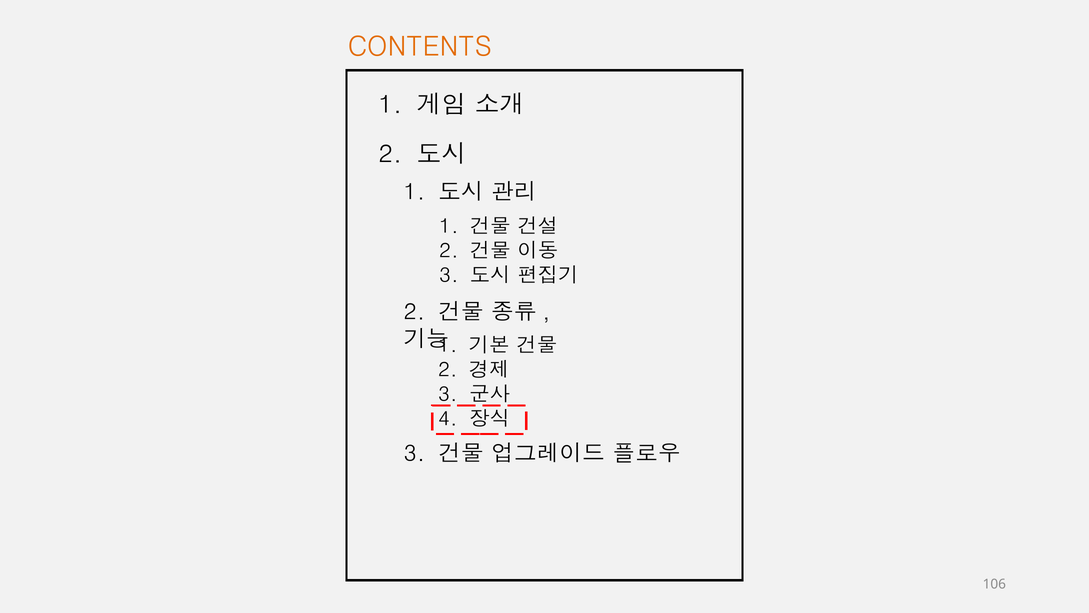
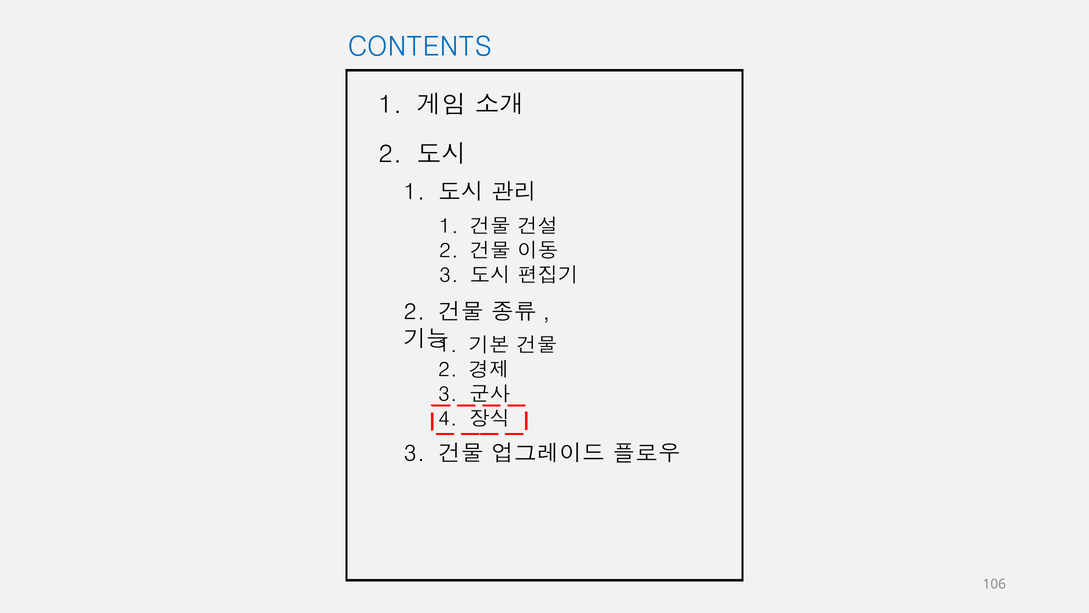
CONTENTS colour: orange -> blue (420, 47)
